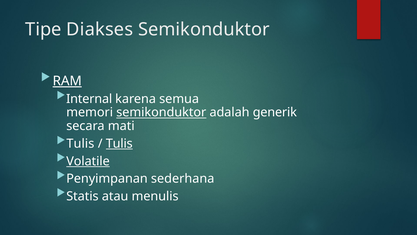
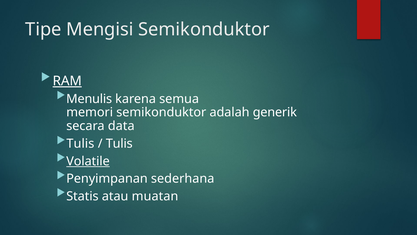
Diakses: Diakses -> Mengisi (100, 29)
Internal: Internal -> Menulis (89, 99)
semikonduktor underline: present -> none (161, 112)
mati: mati -> data (121, 126)
Tulis underline: present -> none (119, 143)
menulis: menulis -> muatan (155, 196)
